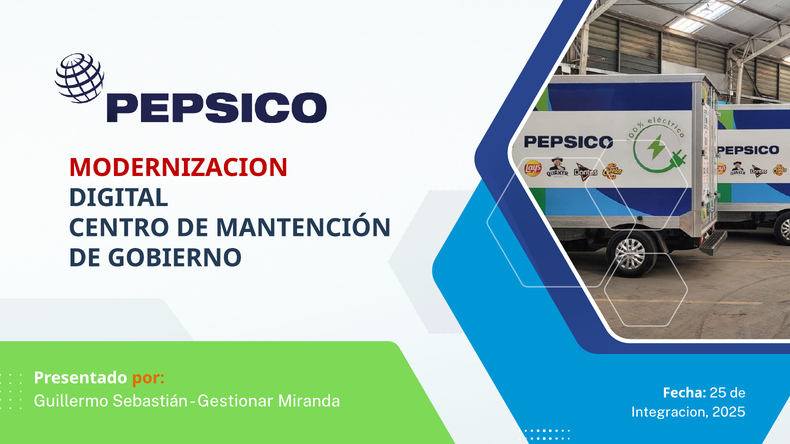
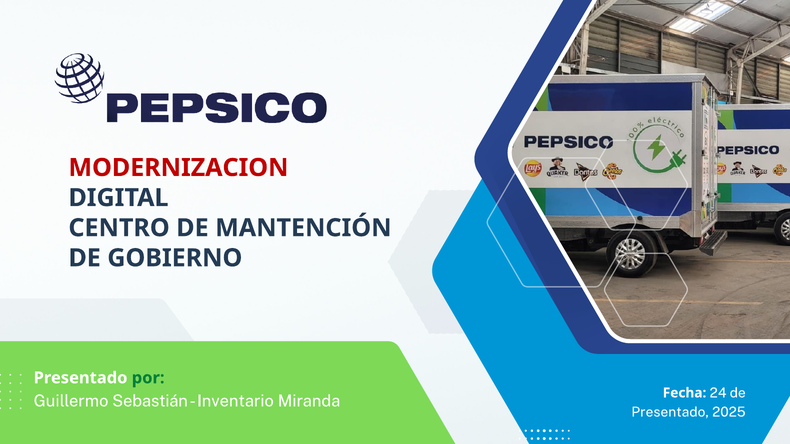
por colour: orange -> green (148, 378)
Gestionar: Gestionar -> Inventario (235, 401)
25: 25 -> 24 (718, 393)
Integracion: Integracion -> Presentado (670, 412)
